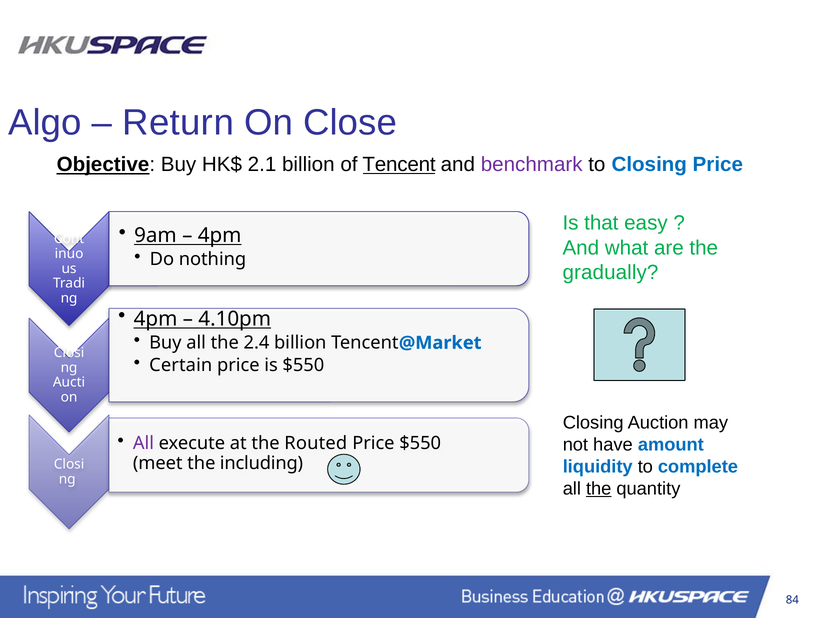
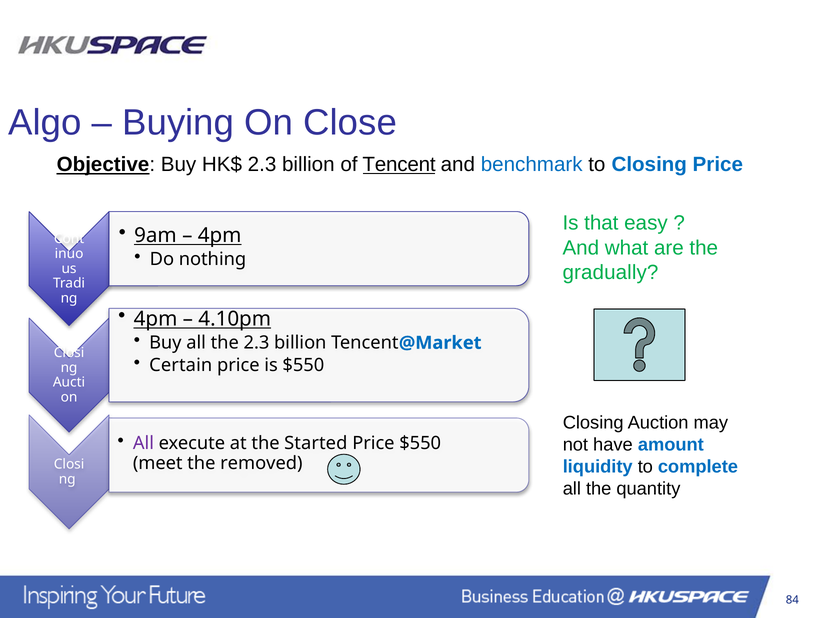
Return: Return -> Buying (178, 122)
HK$ 2.1: 2.1 -> 2.3 (262, 165)
benchmark colour: purple -> blue (532, 165)
the 2.4: 2.4 -> 2.3 (256, 343)
Routed: Routed -> Started (316, 443)
including: including -> removed (261, 463)
the underline: present -> none (599, 489)
